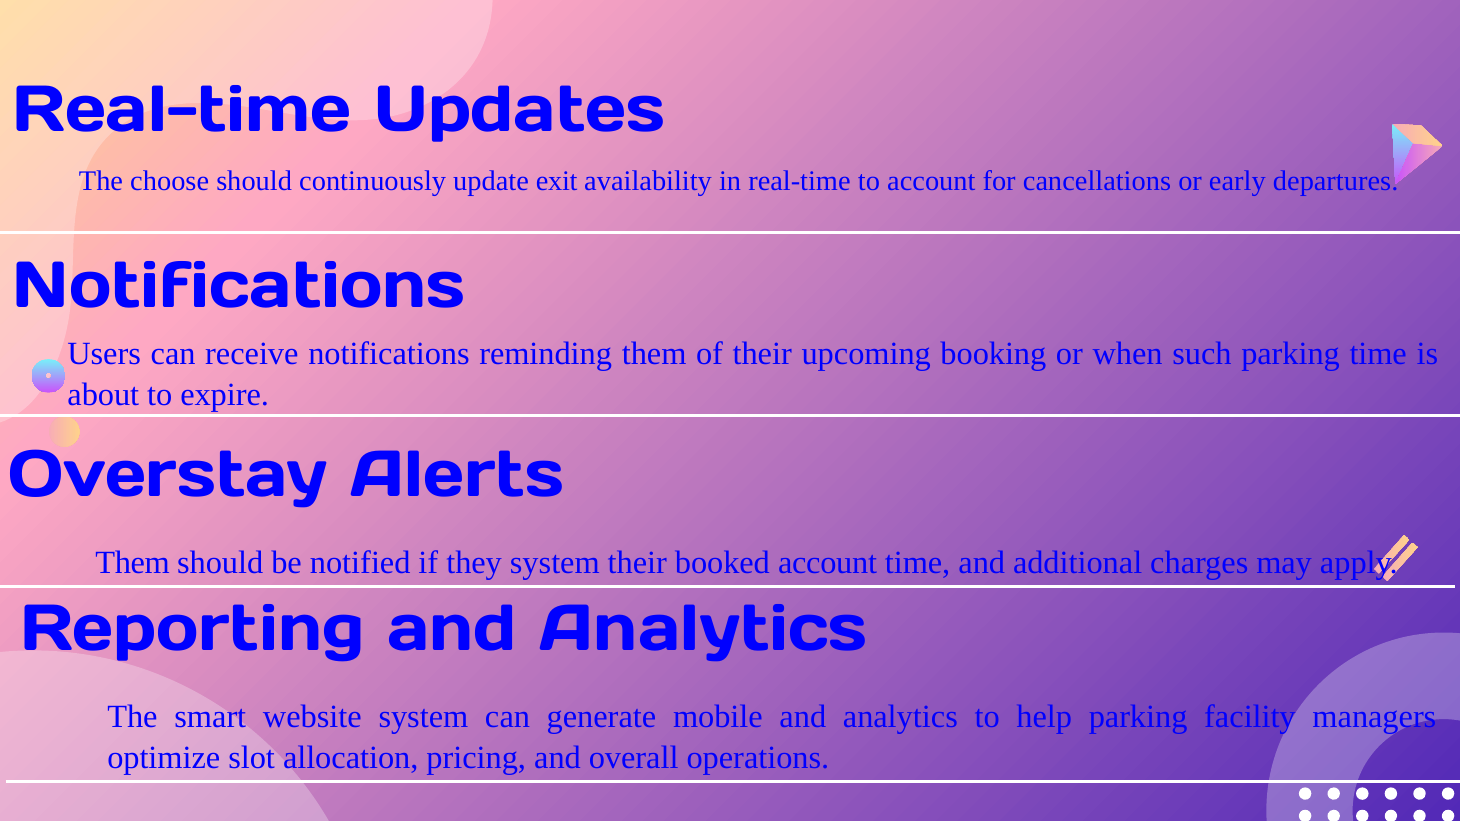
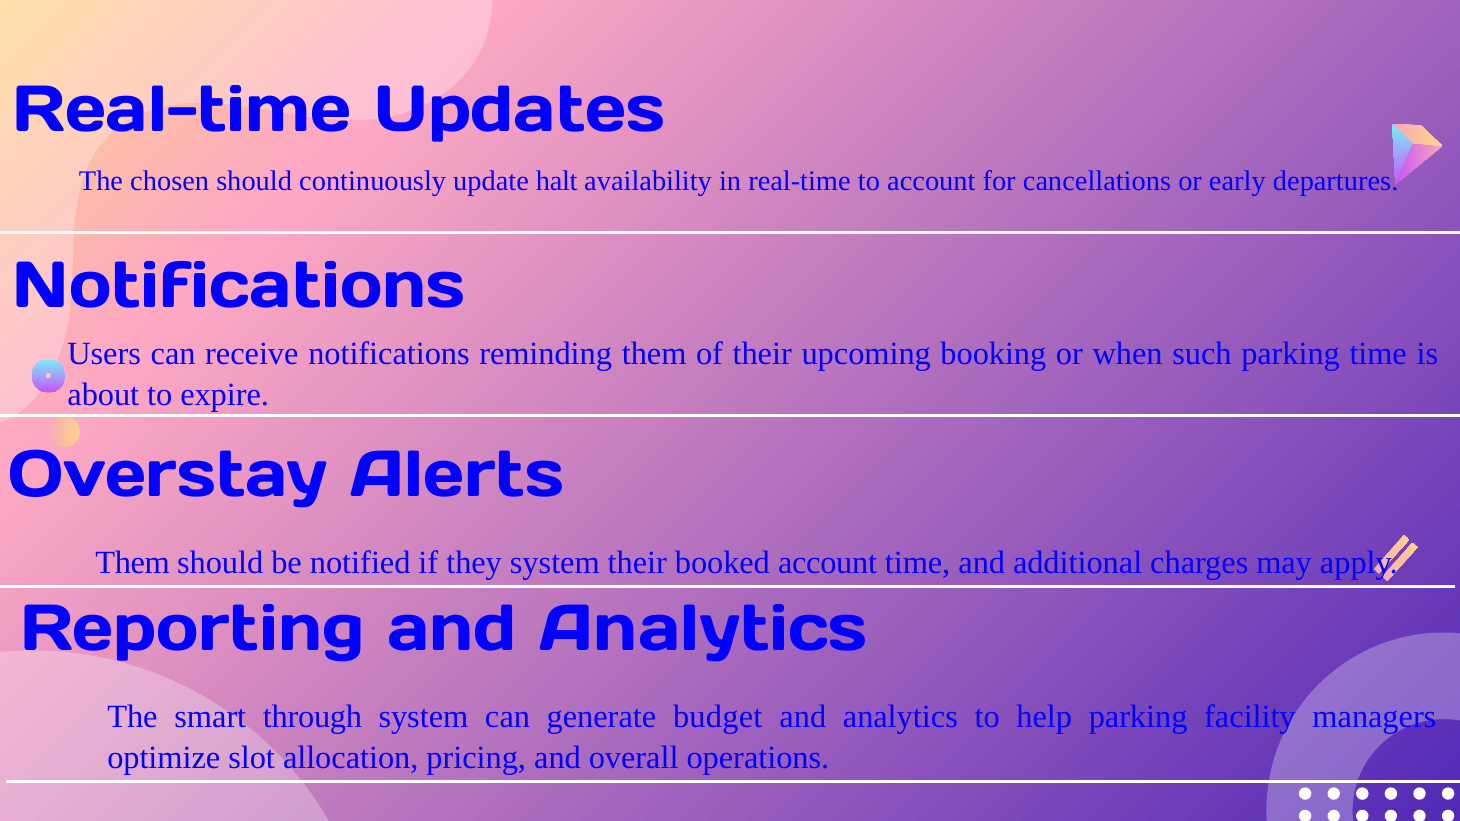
choose: choose -> chosen (170, 181)
exit: exit -> halt (557, 181)
website: website -> through (313, 717)
mobile: mobile -> budget (718, 717)
